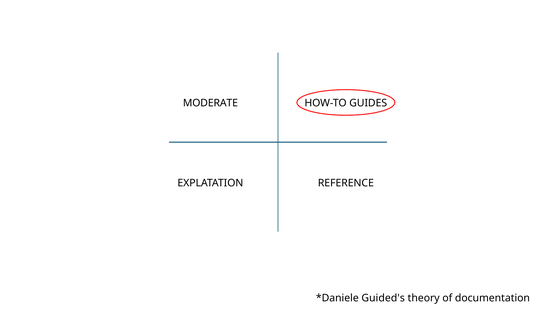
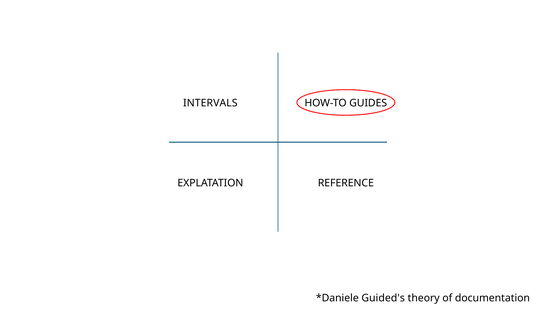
MODERATE: MODERATE -> INTERVALS (210, 103)
